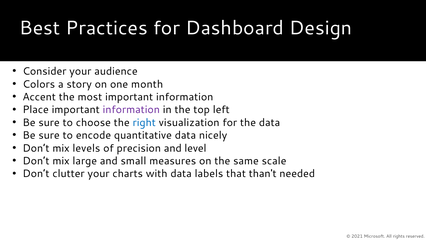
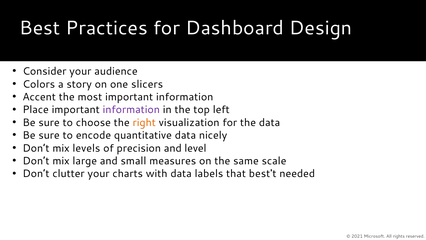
month: month -> slicers (147, 84)
right colour: blue -> orange (144, 122)
than't: than't -> best't (263, 174)
